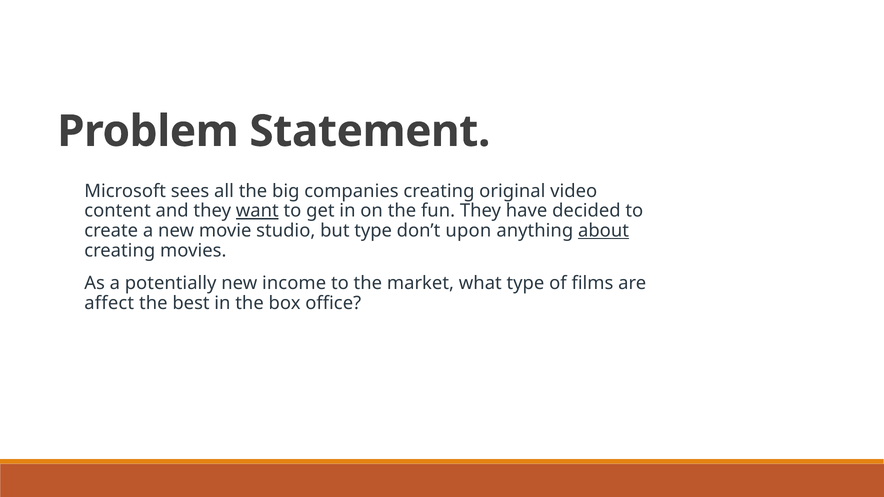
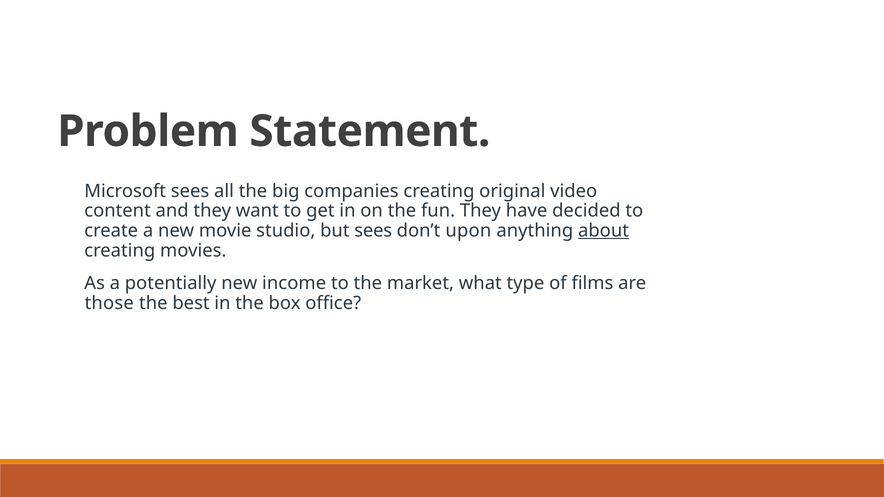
want underline: present -> none (257, 211)
but type: type -> sees (373, 231)
affect: affect -> those (109, 303)
